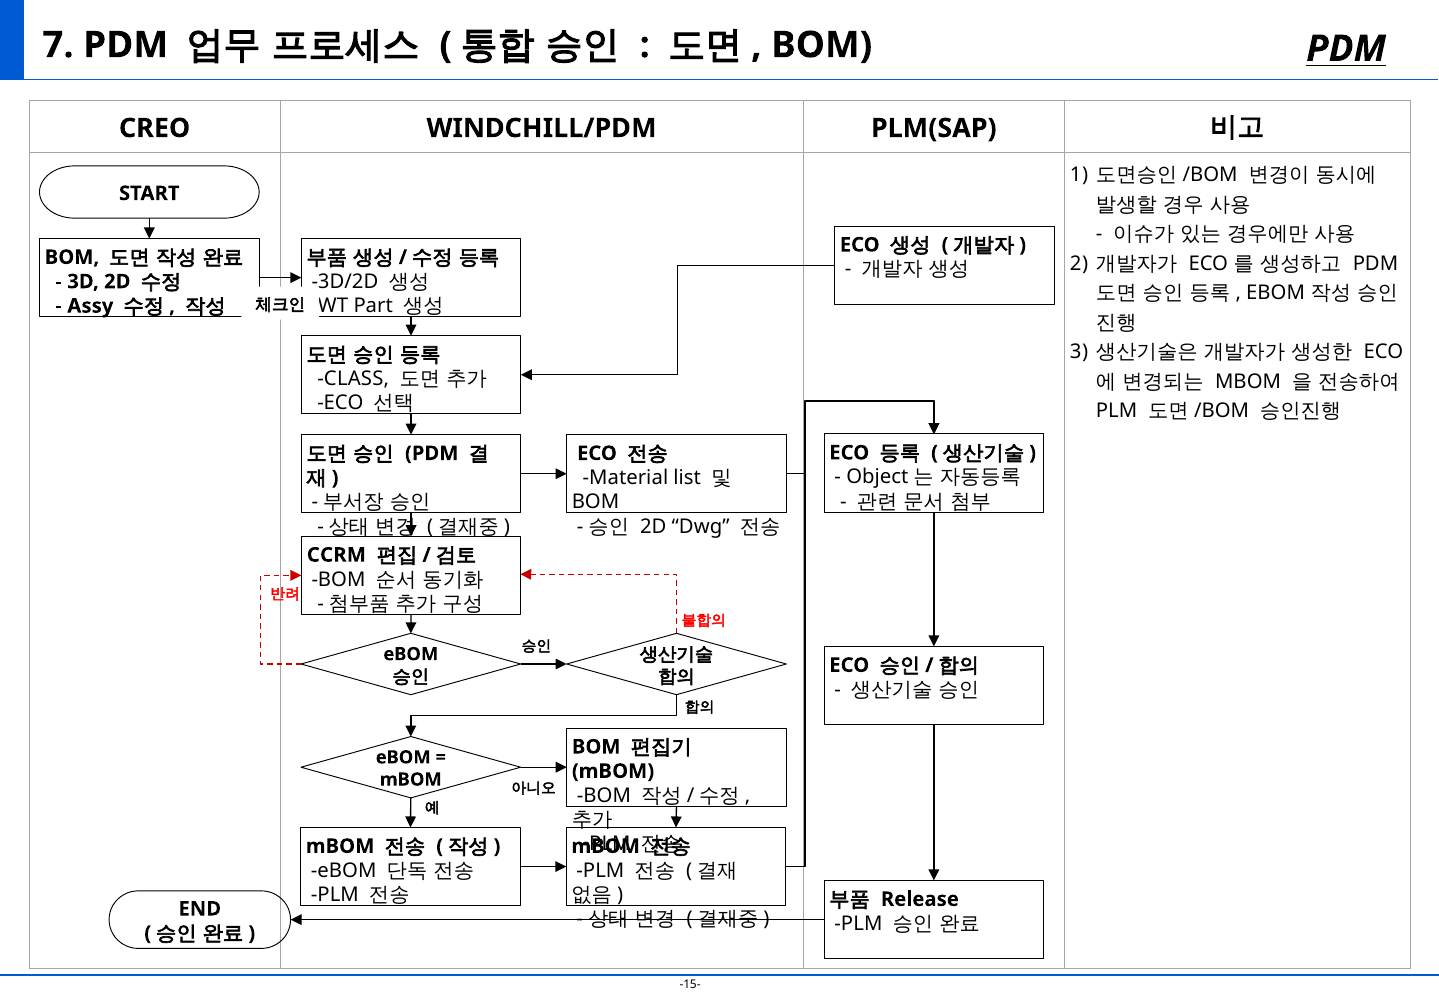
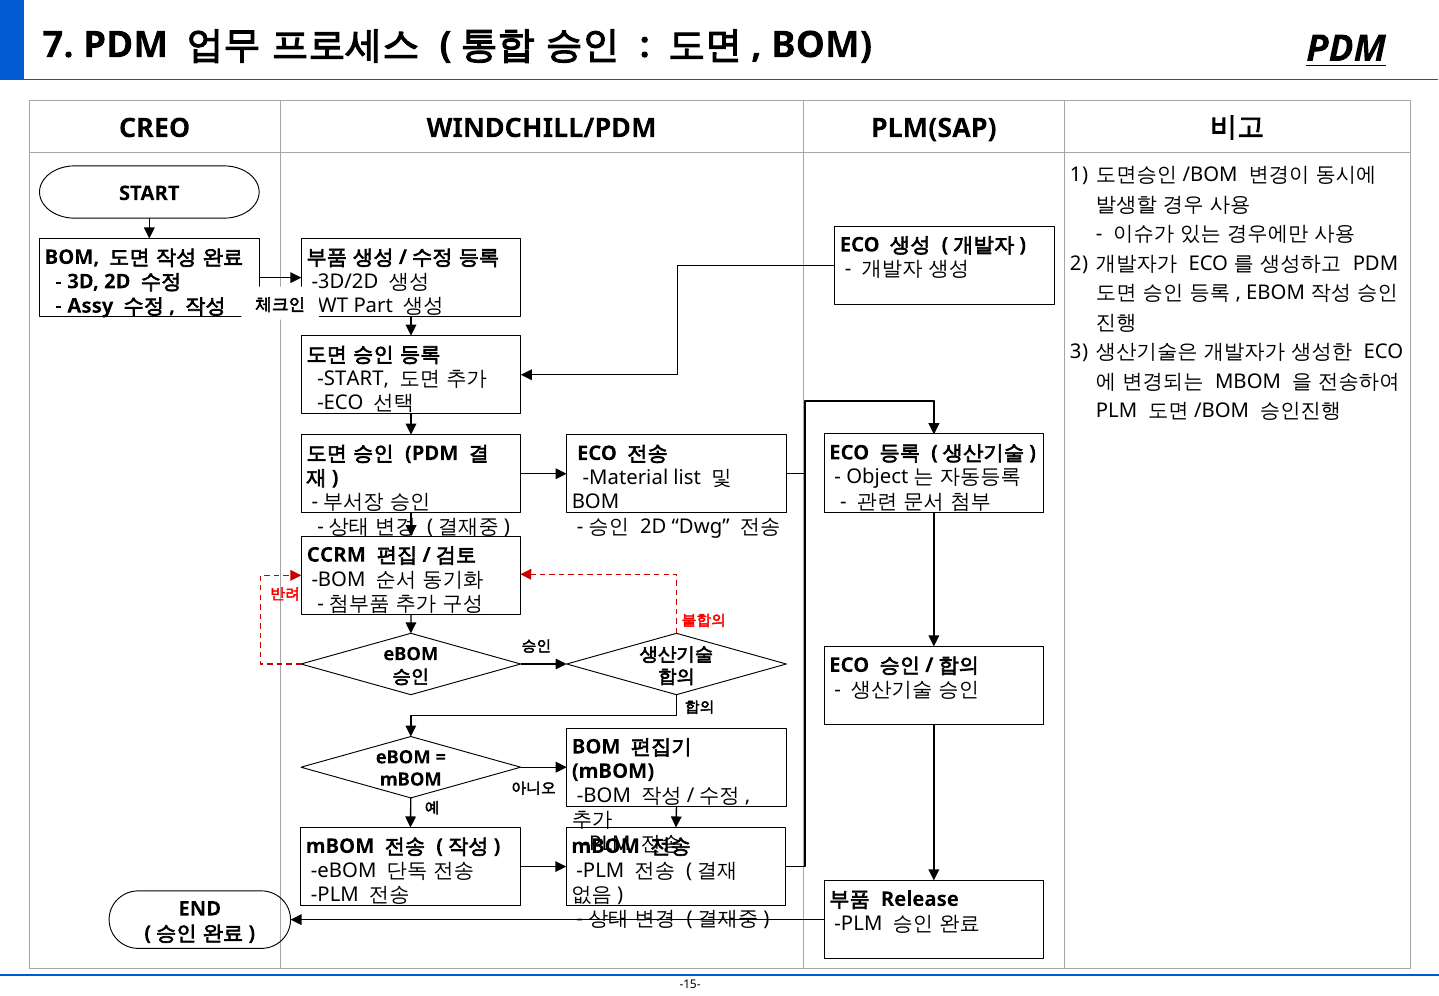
CLASS: CLASS -> START (353, 379)
